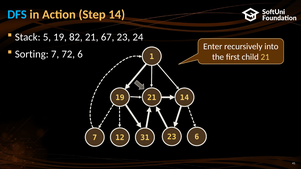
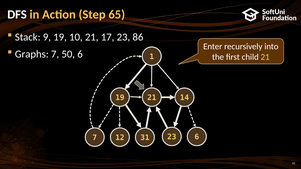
DFS colour: light blue -> white (17, 15)
Step 14: 14 -> 65 (117, 15)
5: 5 -> 9 (47, 37)
82: 82 -> 10 (76, 37)
67: 67 -> 17 (108, 37)
24: 24 -> 86 (138, 37)
Sorting: Sorting -> Graphs (32, 54)
72: 72 -> 50 (68, 54)
